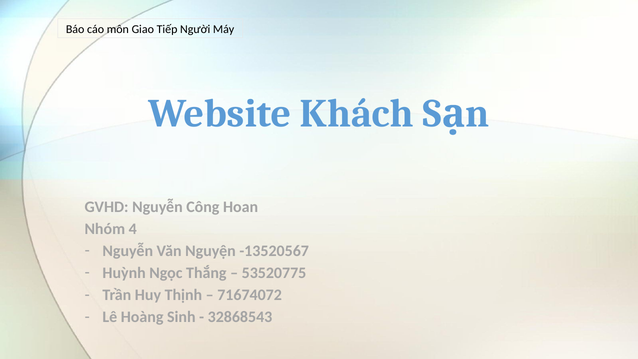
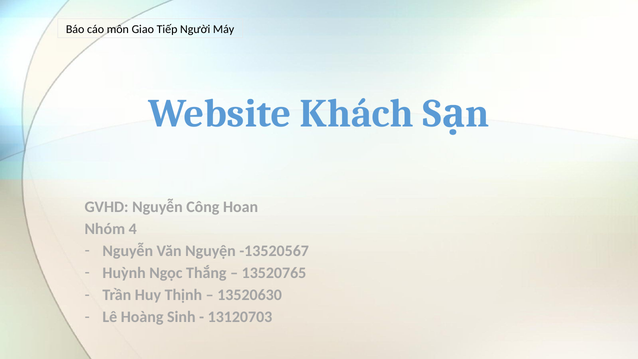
53520775: 53520775 -> 13520765 (274, 273)
71674072: 71674072 -> 13520630 (250, 295)
32868543: 32868543 -> 13120703 (240, 317)
